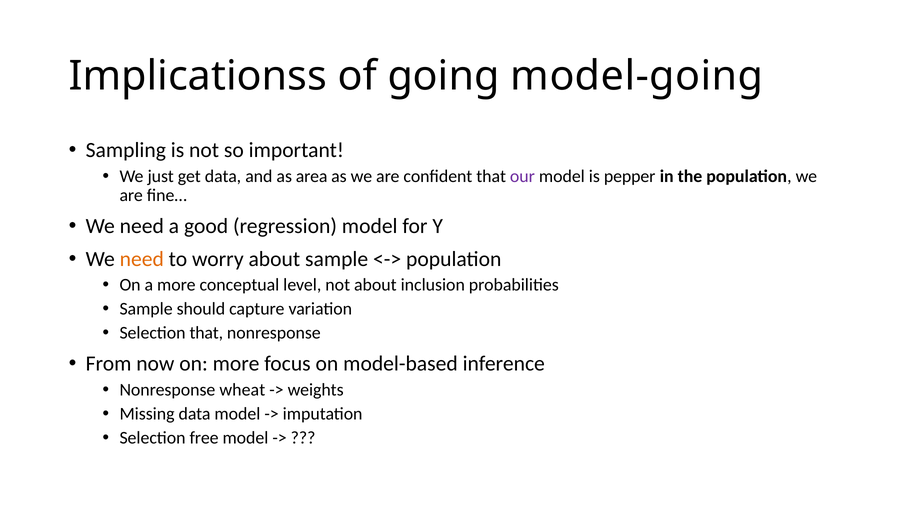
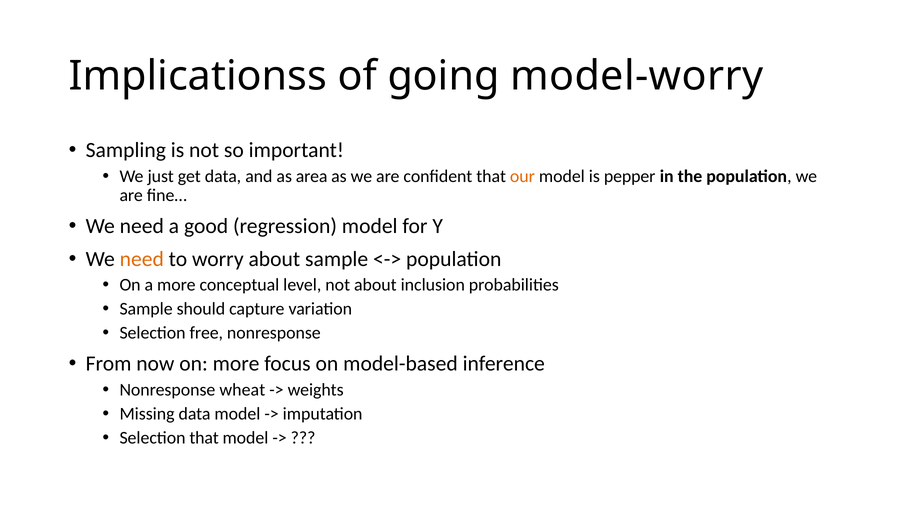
model-going: model-going -> model-worry (637, 76)
our colour: purple -> orange (522, 176)
Selection that: that -> free (206, 333)
Selection free: free -> that (204, 437)
